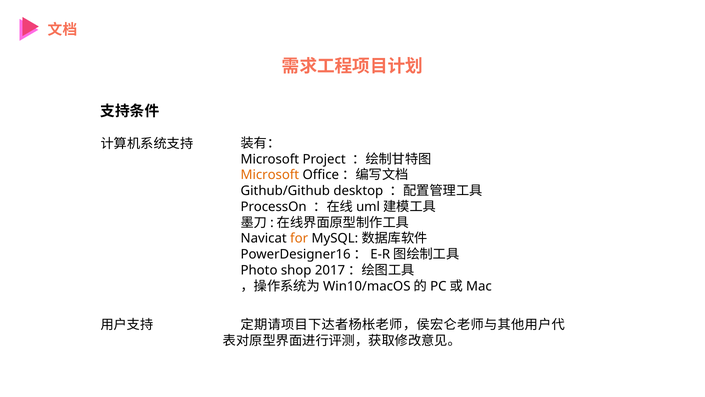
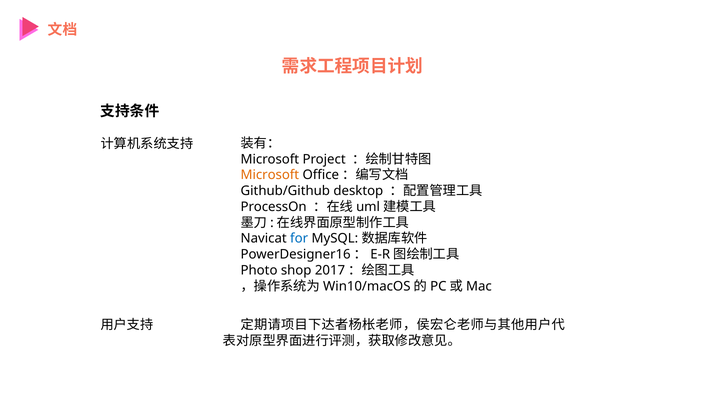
for colour: orange -> blue (299, 238)
